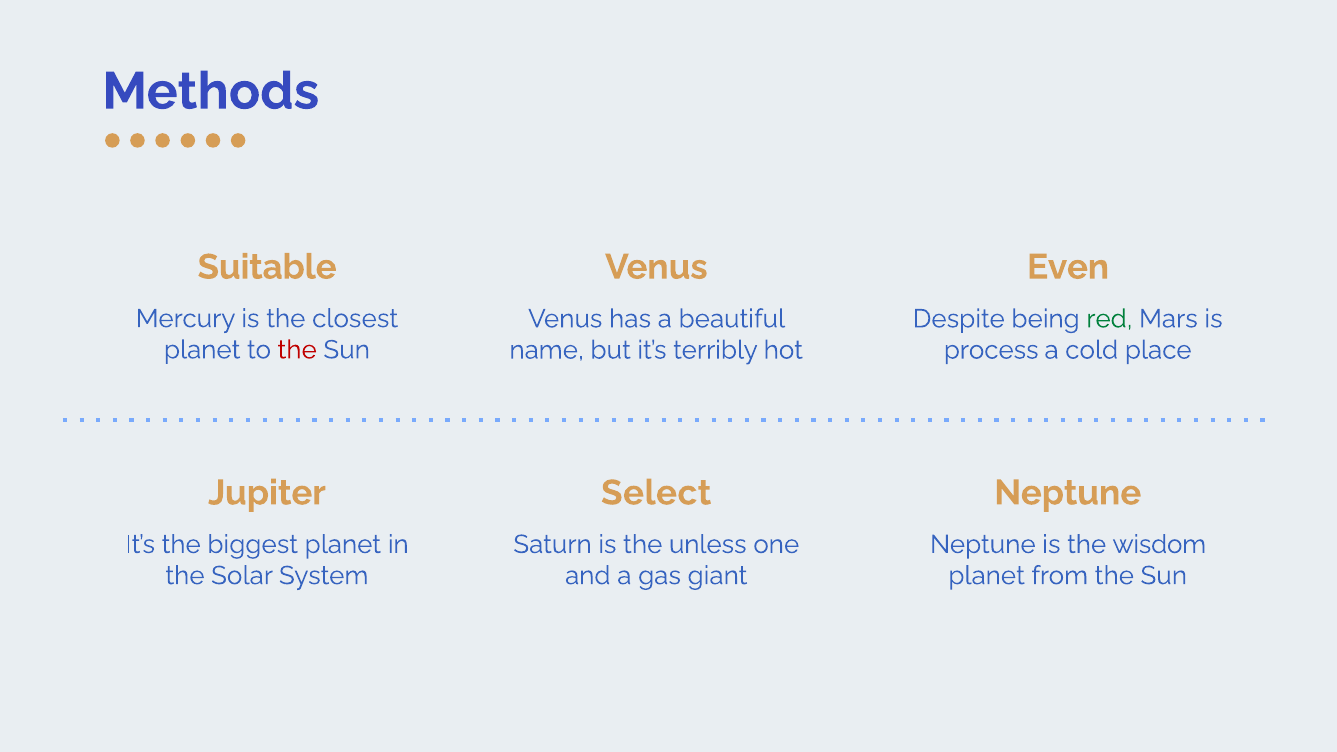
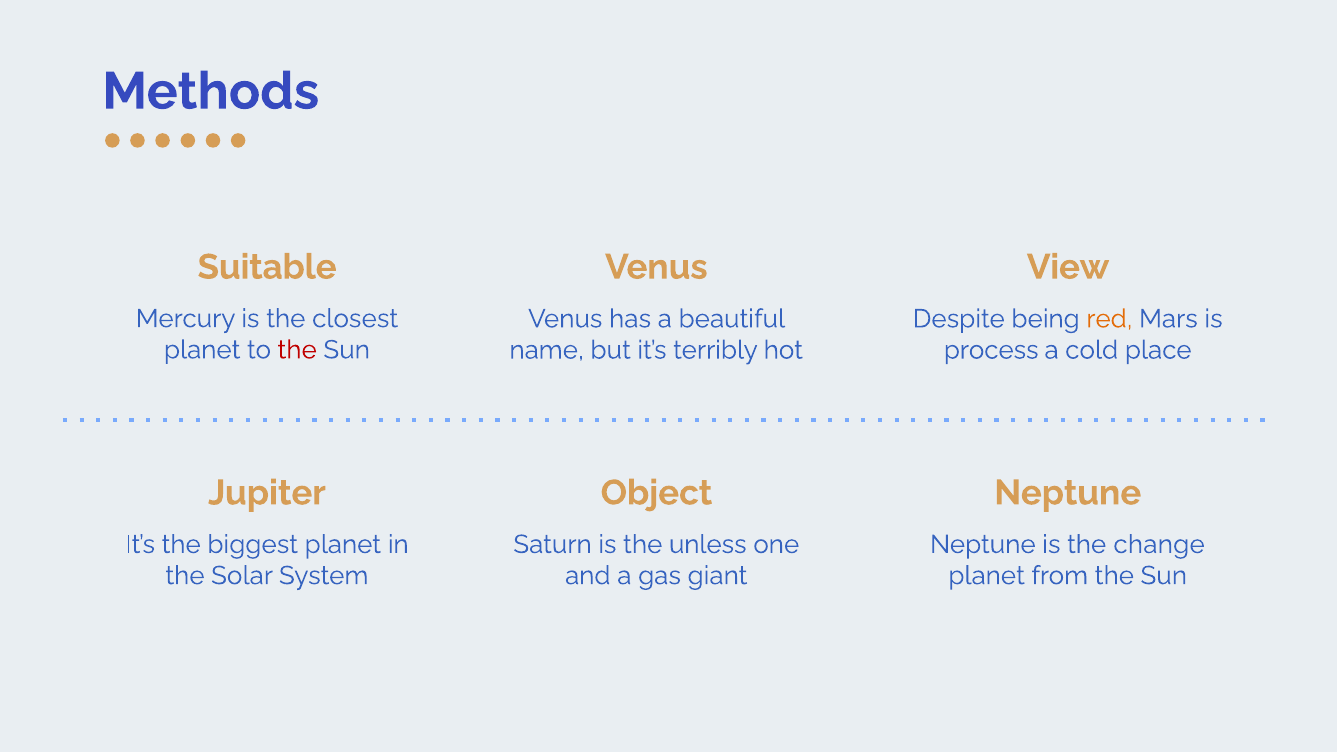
Even: Even -> View (1068, 267)
red colour: green -> orange (1109, 319)
Select: Select -> Object (656, 493)
wisdom: wisdom -> change (1159, 544)
